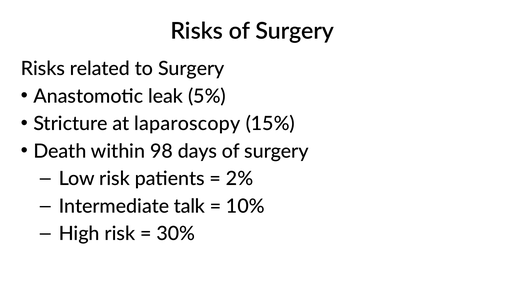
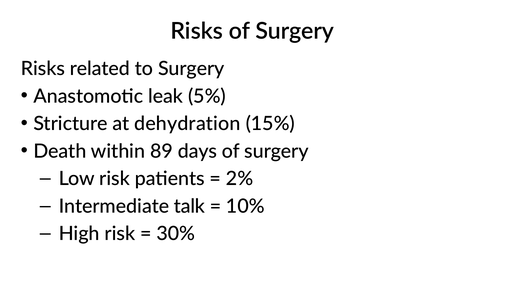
laparoscopy: laparoscopy -> dehydration (187, 124)
98: 98 -> 89 (161, 152)
